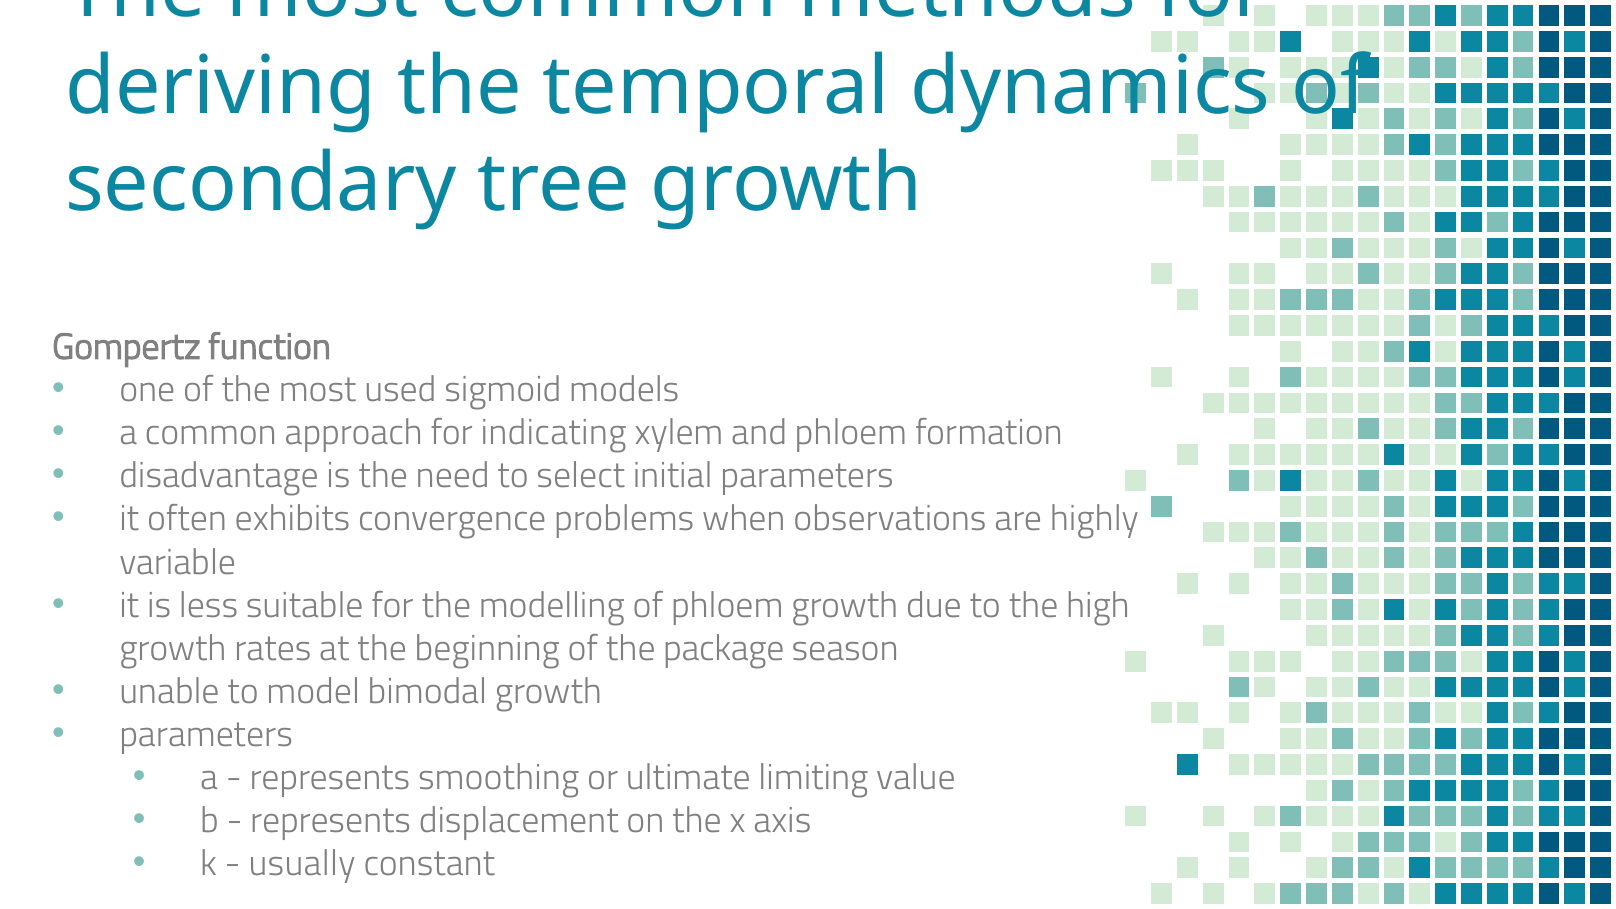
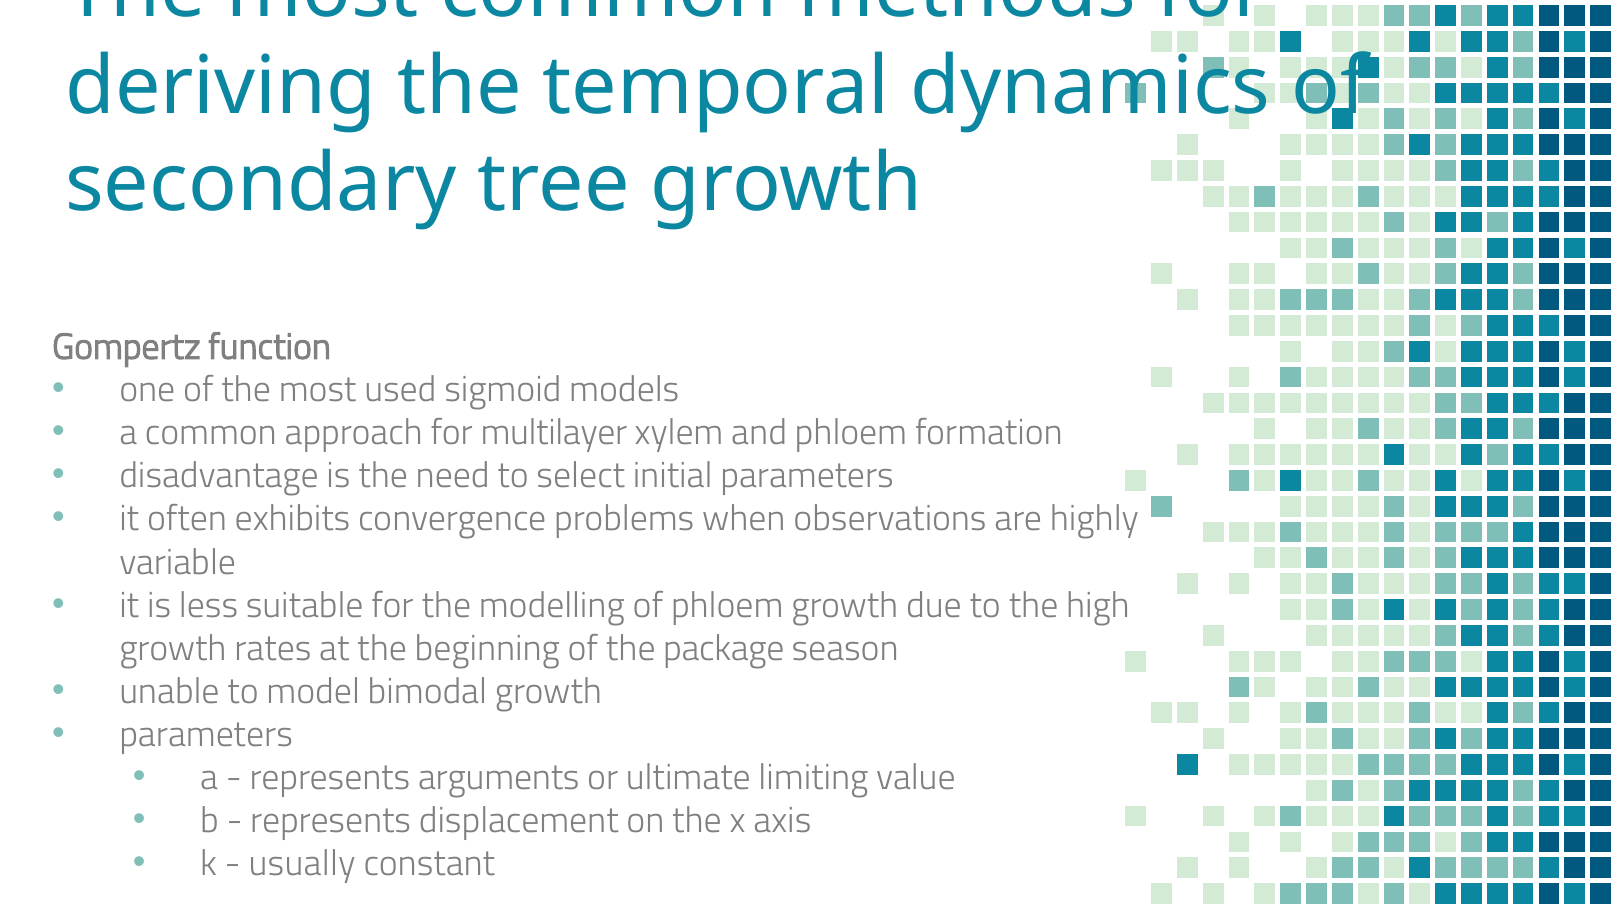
indicating: indicating -> multilayer (554, 433)
smoothing: smoothing -> arguments (499, 778)
